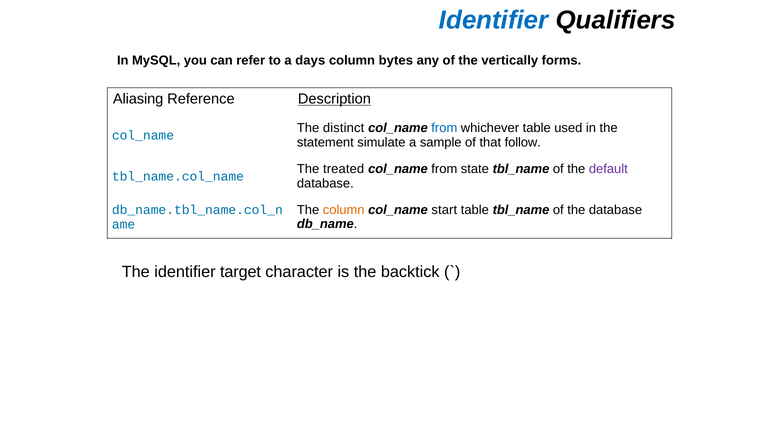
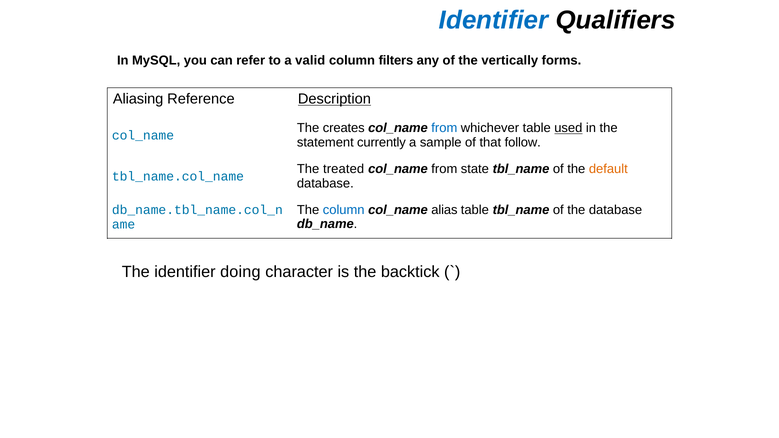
days: days -> valid (310, 60)
bytes: bytes -> filters (396, 60)
distinct: distinct -> creates (344, 128)
used underline: none -> present (568, 128)
simulate: simulate -> currently (381, 143)
default colour: purple -> orange (608, 169)
column colour: orange -> blue (344, 210)
start: start -> alias (444, 210)
target: target -> doing (240, 272)
